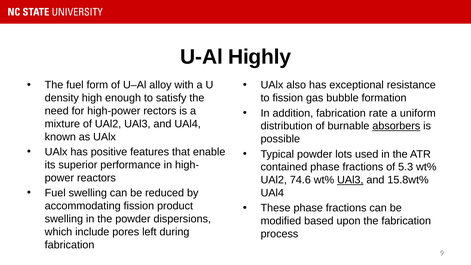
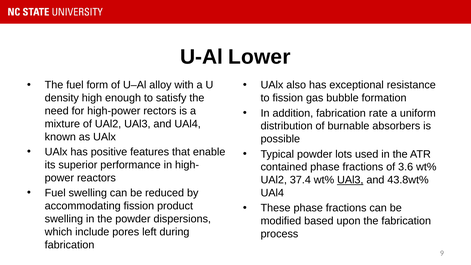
Highly: Highly -> Lower (259, 57)
absorbers underline: present -> none (396, 126)
5.3: 5.3 -> 3.6 (406, 167)
74.6: 74.6 -> 37.4 (300, 180)
15.8wt%: 15.8wt% -> 43.8wt% (408, 180)
